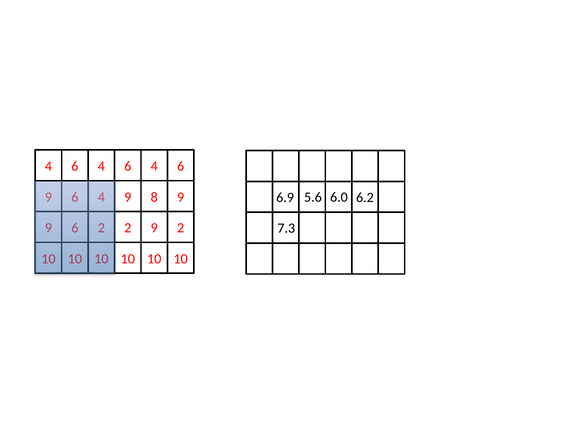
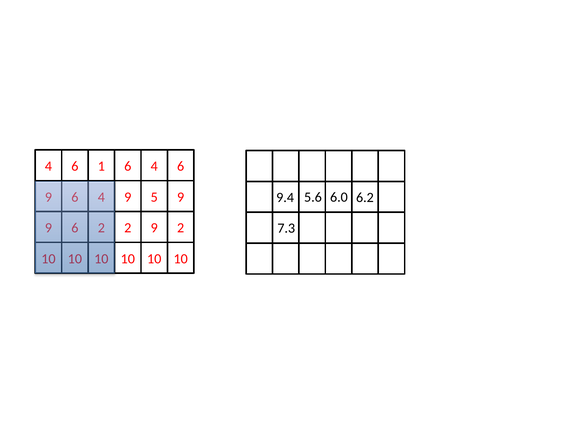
4: 4 -> 1 (101, 166)
8: 8 -> 5 (154, 197)
6.9: 6.9 -> 9.4 (285, 197)
